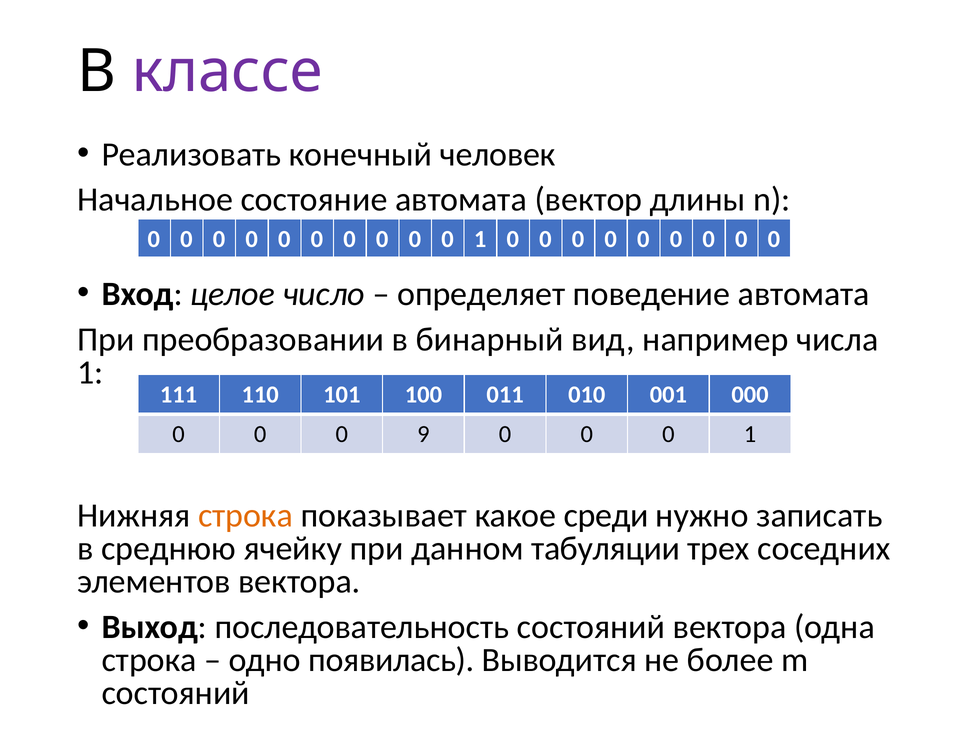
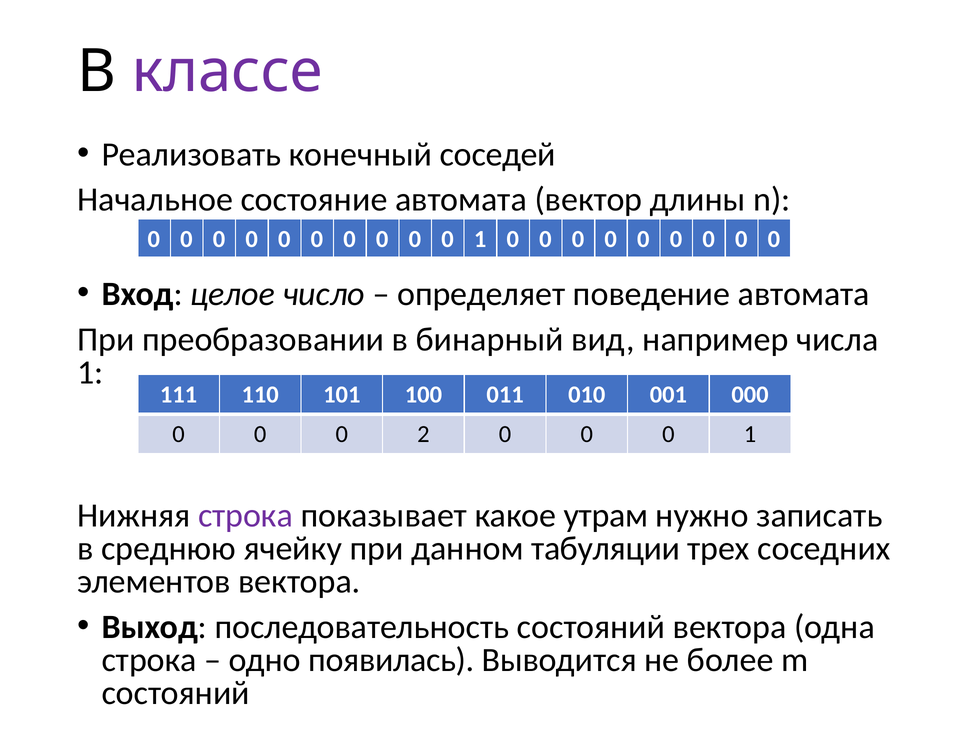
человек: человек -> соседей (498, 154)
9: 9 -> 2 (423, 434)
строка colour: orange -> purple (245, 516)
среди: среди -> утрам (606, 516)
